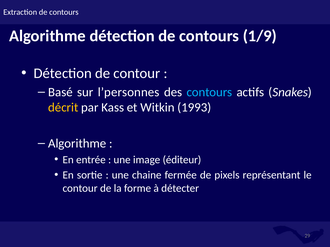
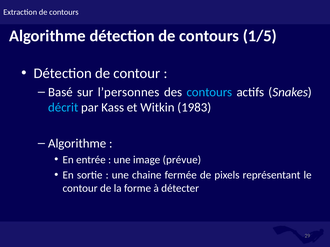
1/9: 1/9 -> 1/5 (260, 36)
décrit colour: yellow -> light blue (63, 108)
1993: 1993 -> 1983 (194, 108)
éditeur: éditeur -> prévue (182, 160)
